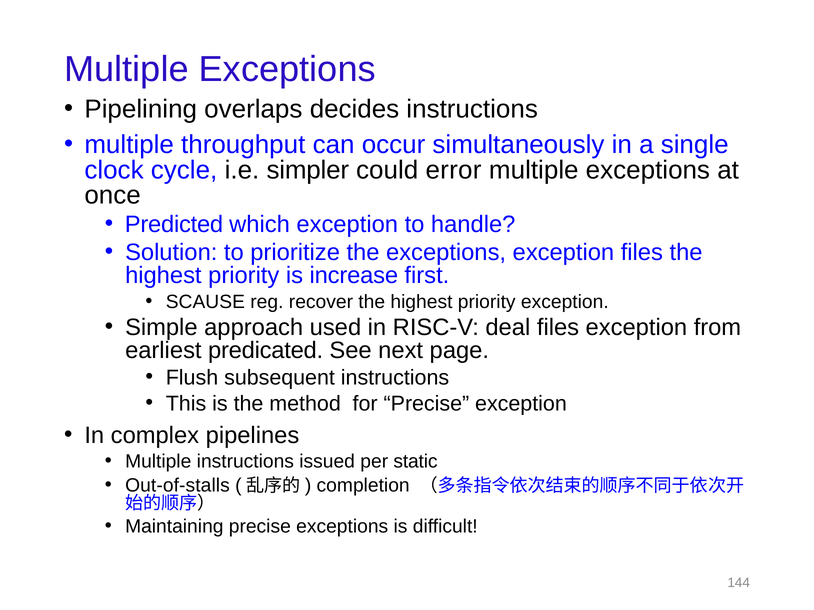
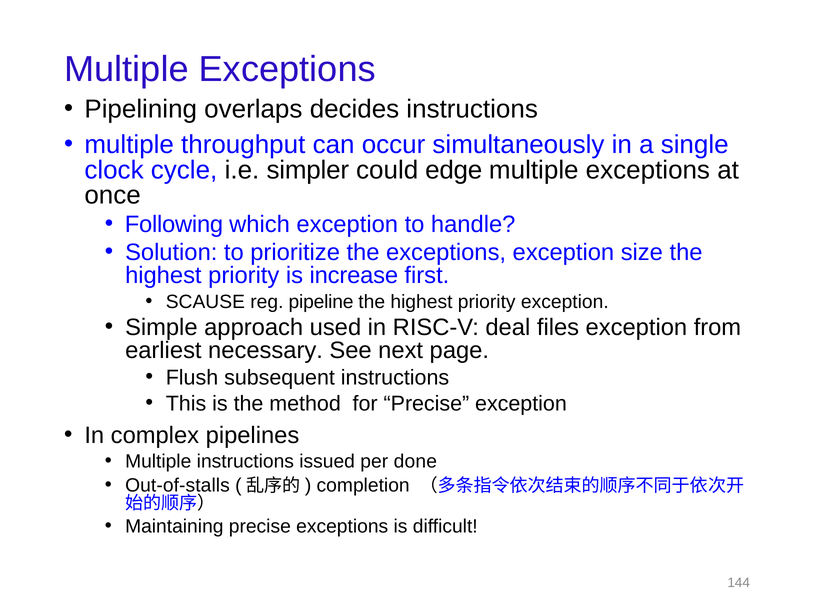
error: error -> edge (454, 170)
Predicted: Predicted -> Following (174, 225)
exception files: files -> size (642, 253)
recover: recover -> pipeline (321, 302)
predicated: predicated -> necessary (265, 351)
static: static -> done (415, 462)
